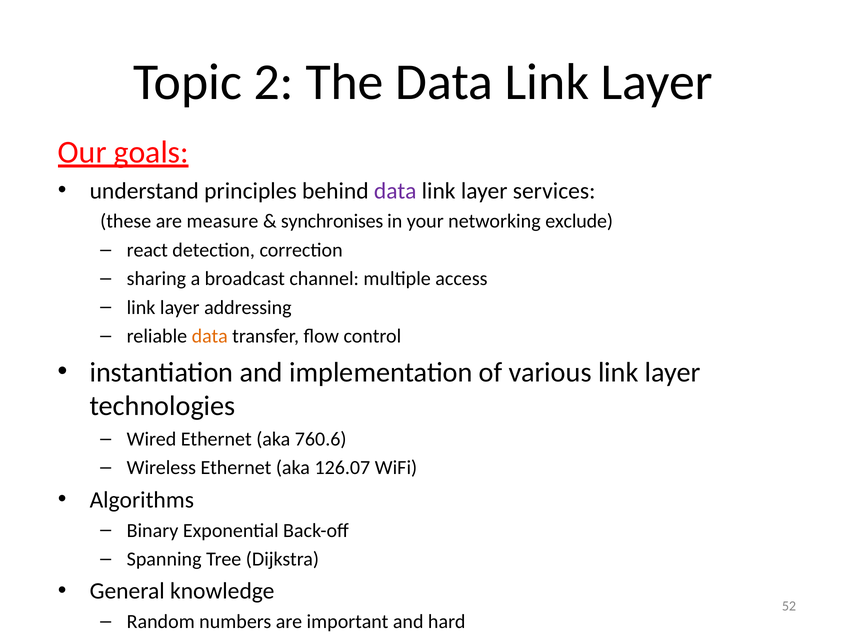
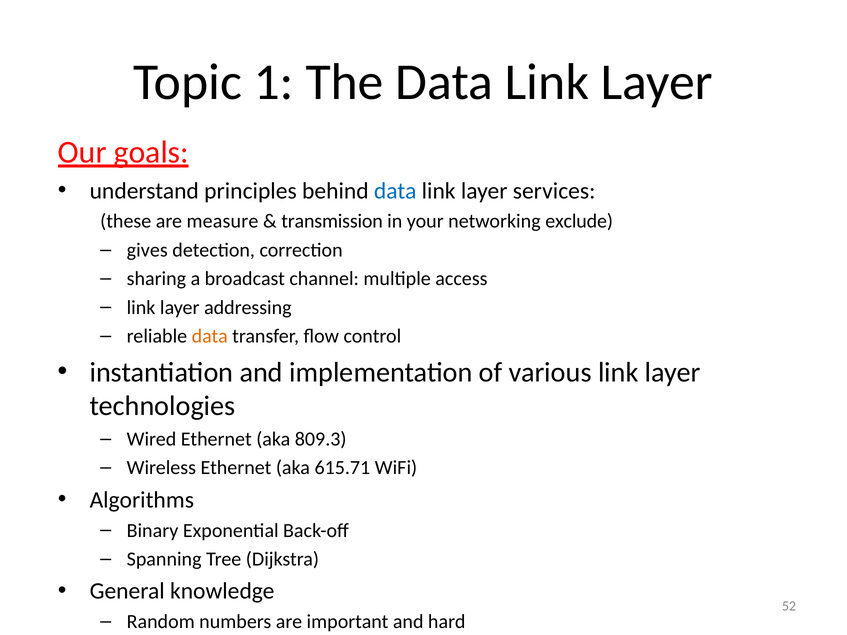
2: 2 -> 1 (274, 82)
data colour: purple -> blue (395, 191)
synchronises: synchronises -> transmission (332, 221)
react: react -> gives (147, 250)
760.6: 760.6 -> 809.3 (321, 439)
126.07: 126.07 -> 615.71 (342, 468)
